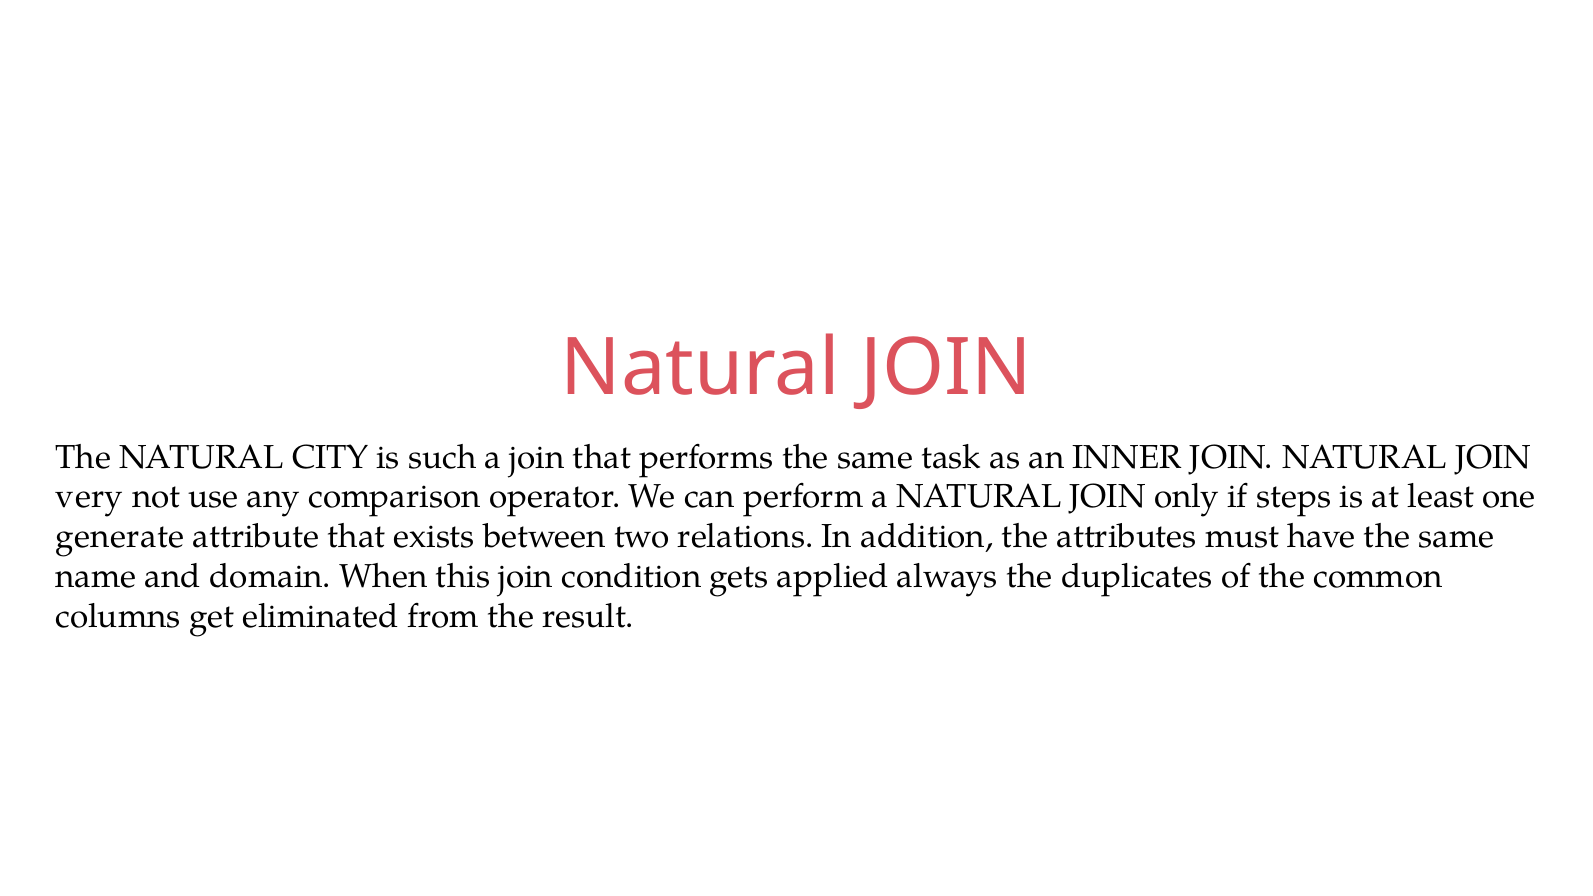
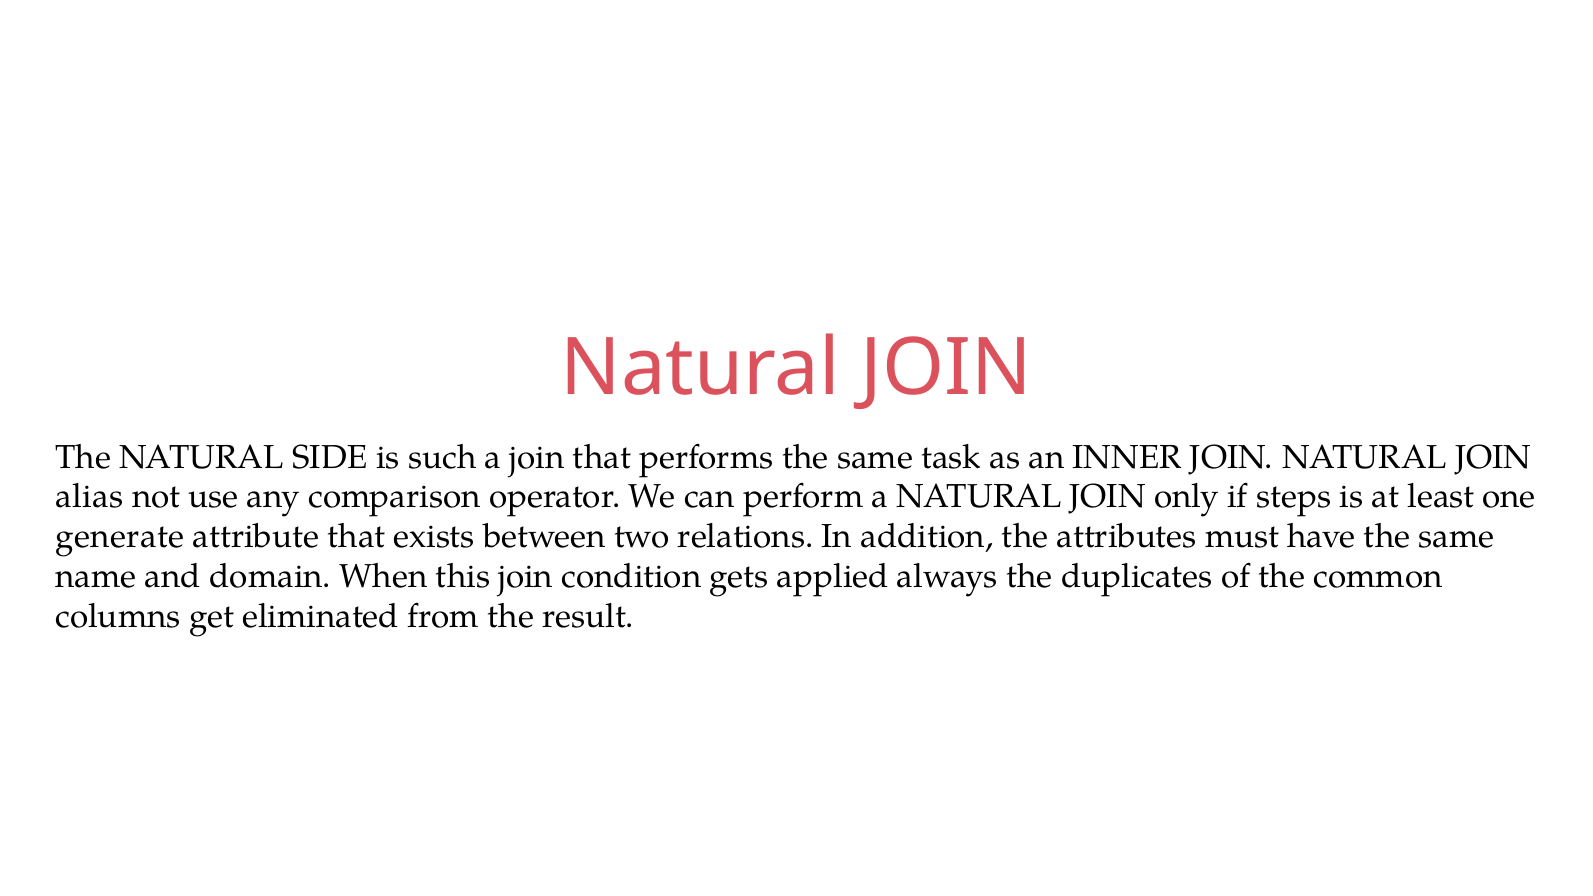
CITY: CITY -> SIDE (330, 457)
very: very -> alias (90, 497)
